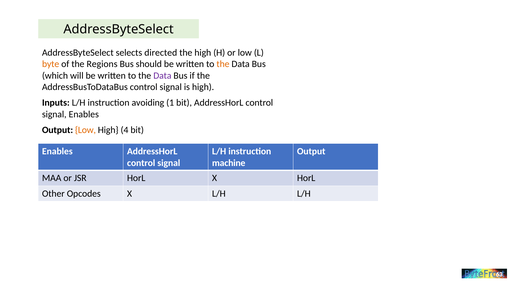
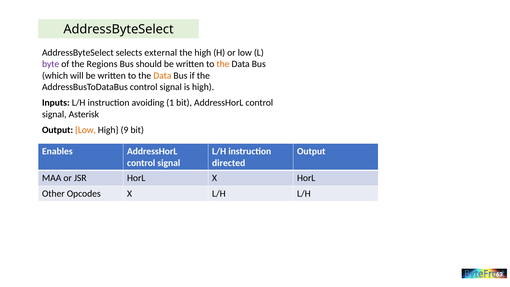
directed: directed -> external (161, 53)
byte colour: orange -> purple (51, 64)
Data colour: purple -> orange (162, 76)
signal Enables: Enables -> Asterisk (84, 114)
4: 4 -> 9 (125, 130)
machine: machine -> directed (229, 163)
